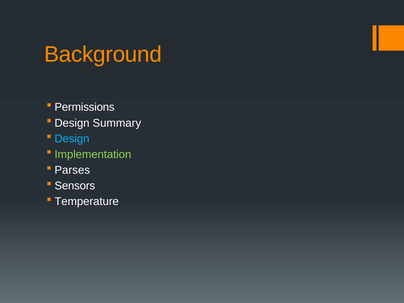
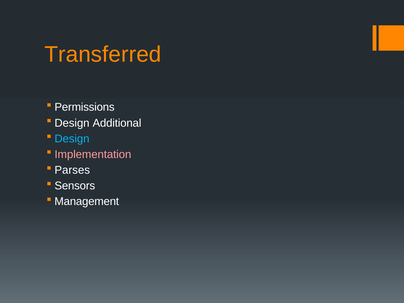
Background: Background -> Transferred (103, 54)
Summary: Summary -> Additional (117, 123)
Implementation colour: light green -> pink (93, 154)
Temperature: Temperature -> Management (87, 202)
